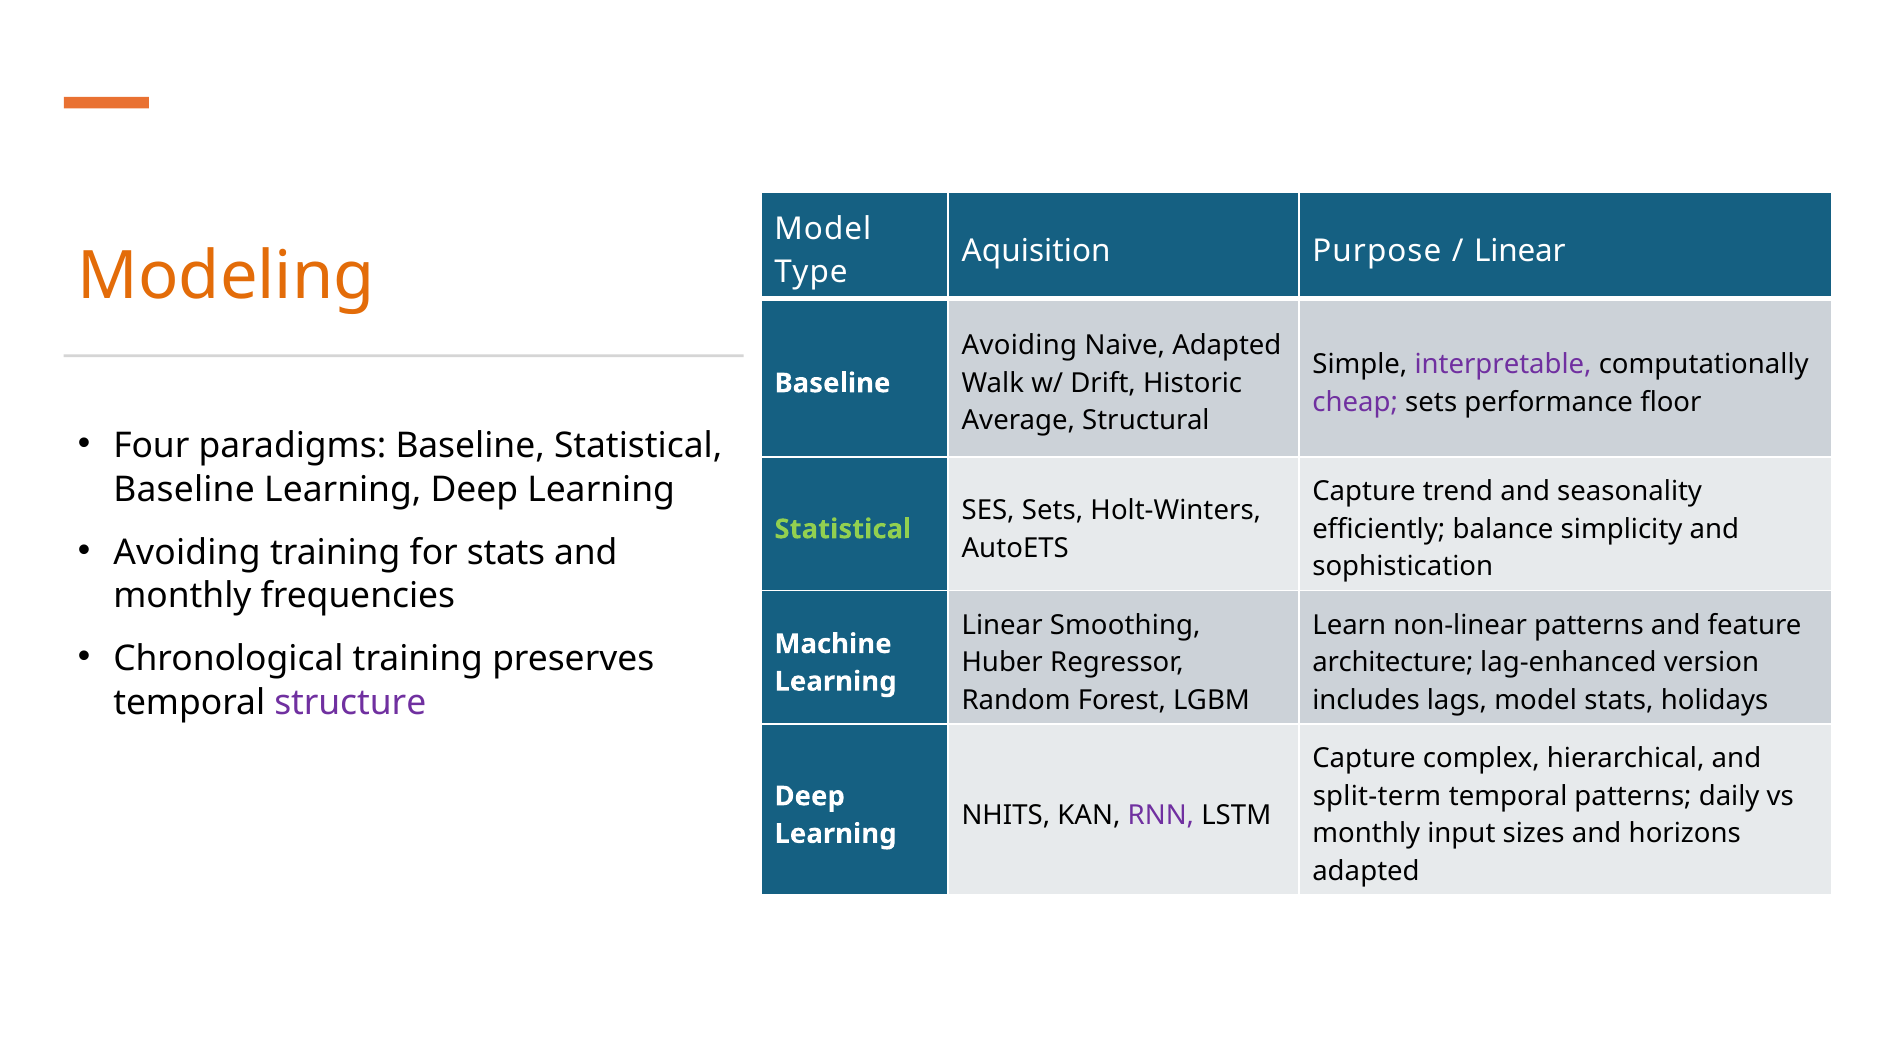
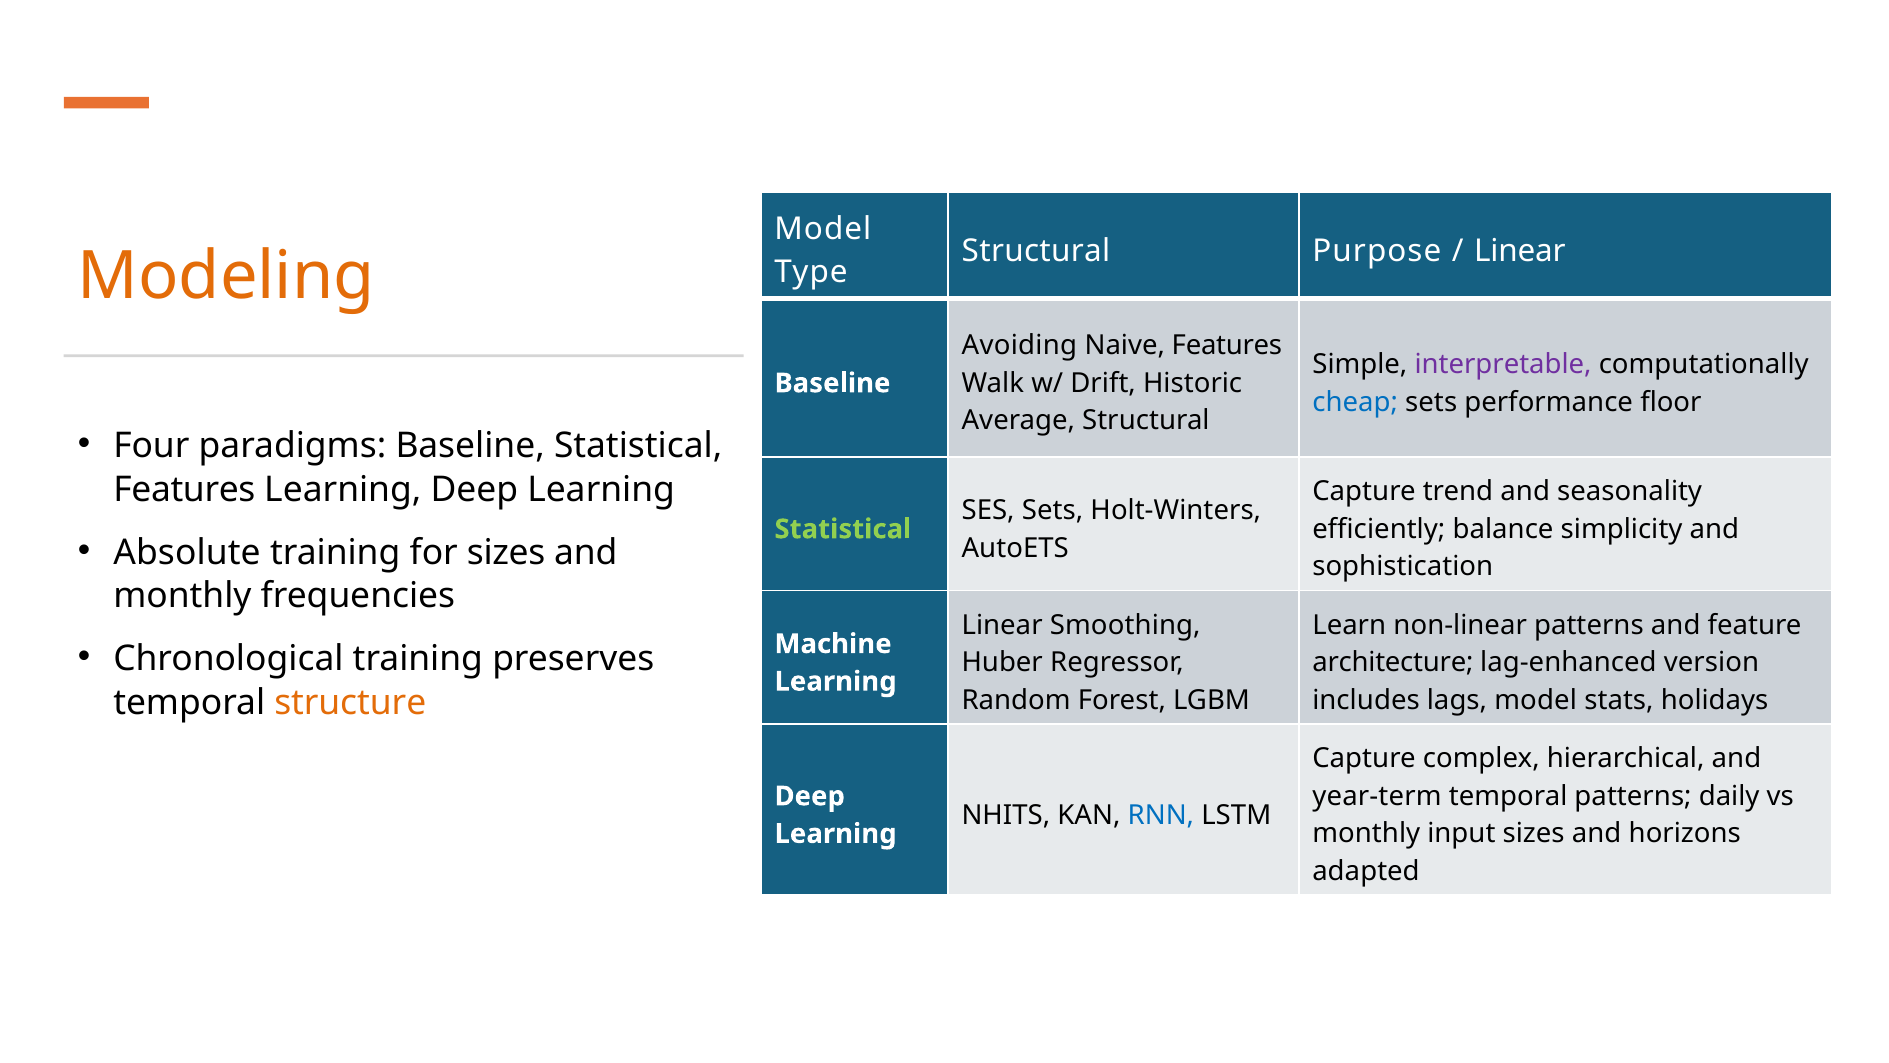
Aquisition: Aquisition -> Structural (1036, 251)
Naive Adapted: Adapted -> Features (1227, 346)
cheap colour: purple -> blue (1355, 402)
Baseline: Baseline -> Features (184, 489)
Avoiding: Avoiding -> Absolute (187, 552)
for stats: stats -> sizes (506, 552)
structure colour: purple -> orange (350, 702)
split-term: split-term -> year-term (1377, 796)
RNN colour: purple -> blue (1161, 815)
